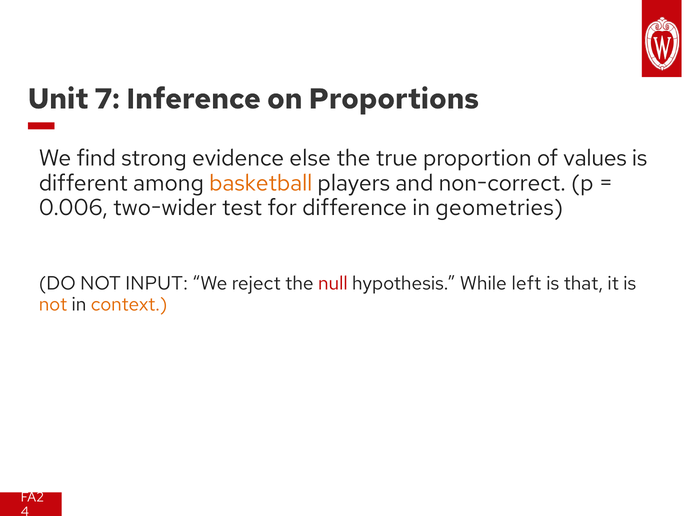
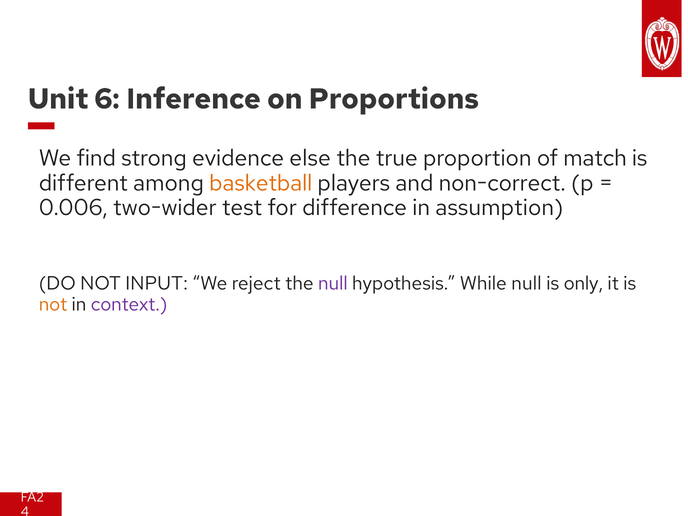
7: 7 -> 6 (107, 99)
values: values -> match (595, 158)
geometries: geometries -> assumption (499, 208)
null colour: red -> purple (333, 284)
While left: left -> null (526, 284)
that: that -> only (583, 284)
context colour: orange -> purple (129, 304)
